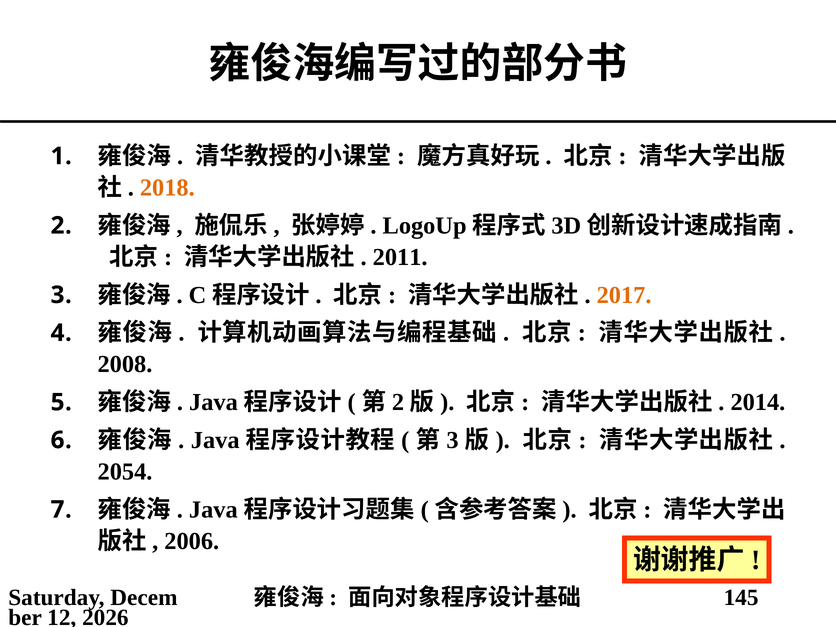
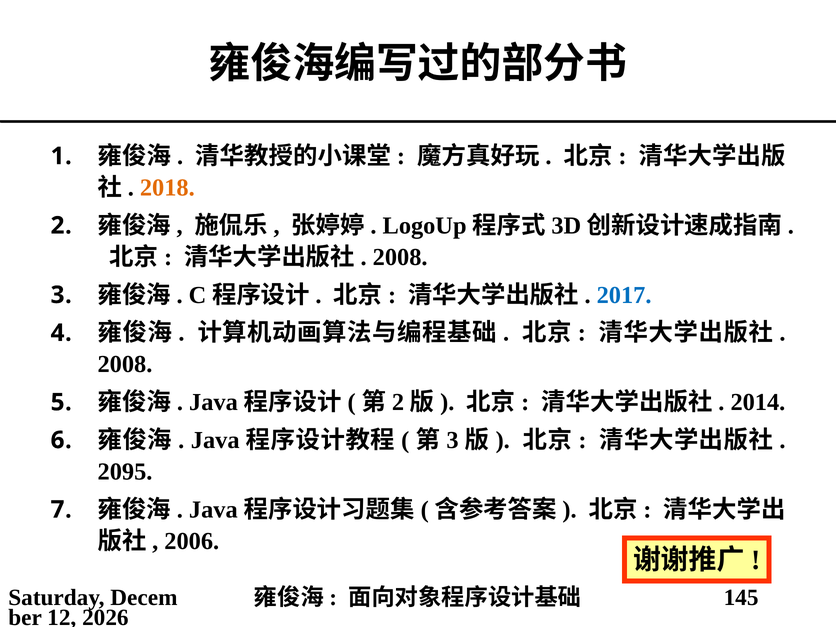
2011: 2011 -> 2008 (400, 257)
2017 colour: orange -> blue (624, 295)
2054: 2054 -> 2095 (125, 472)
